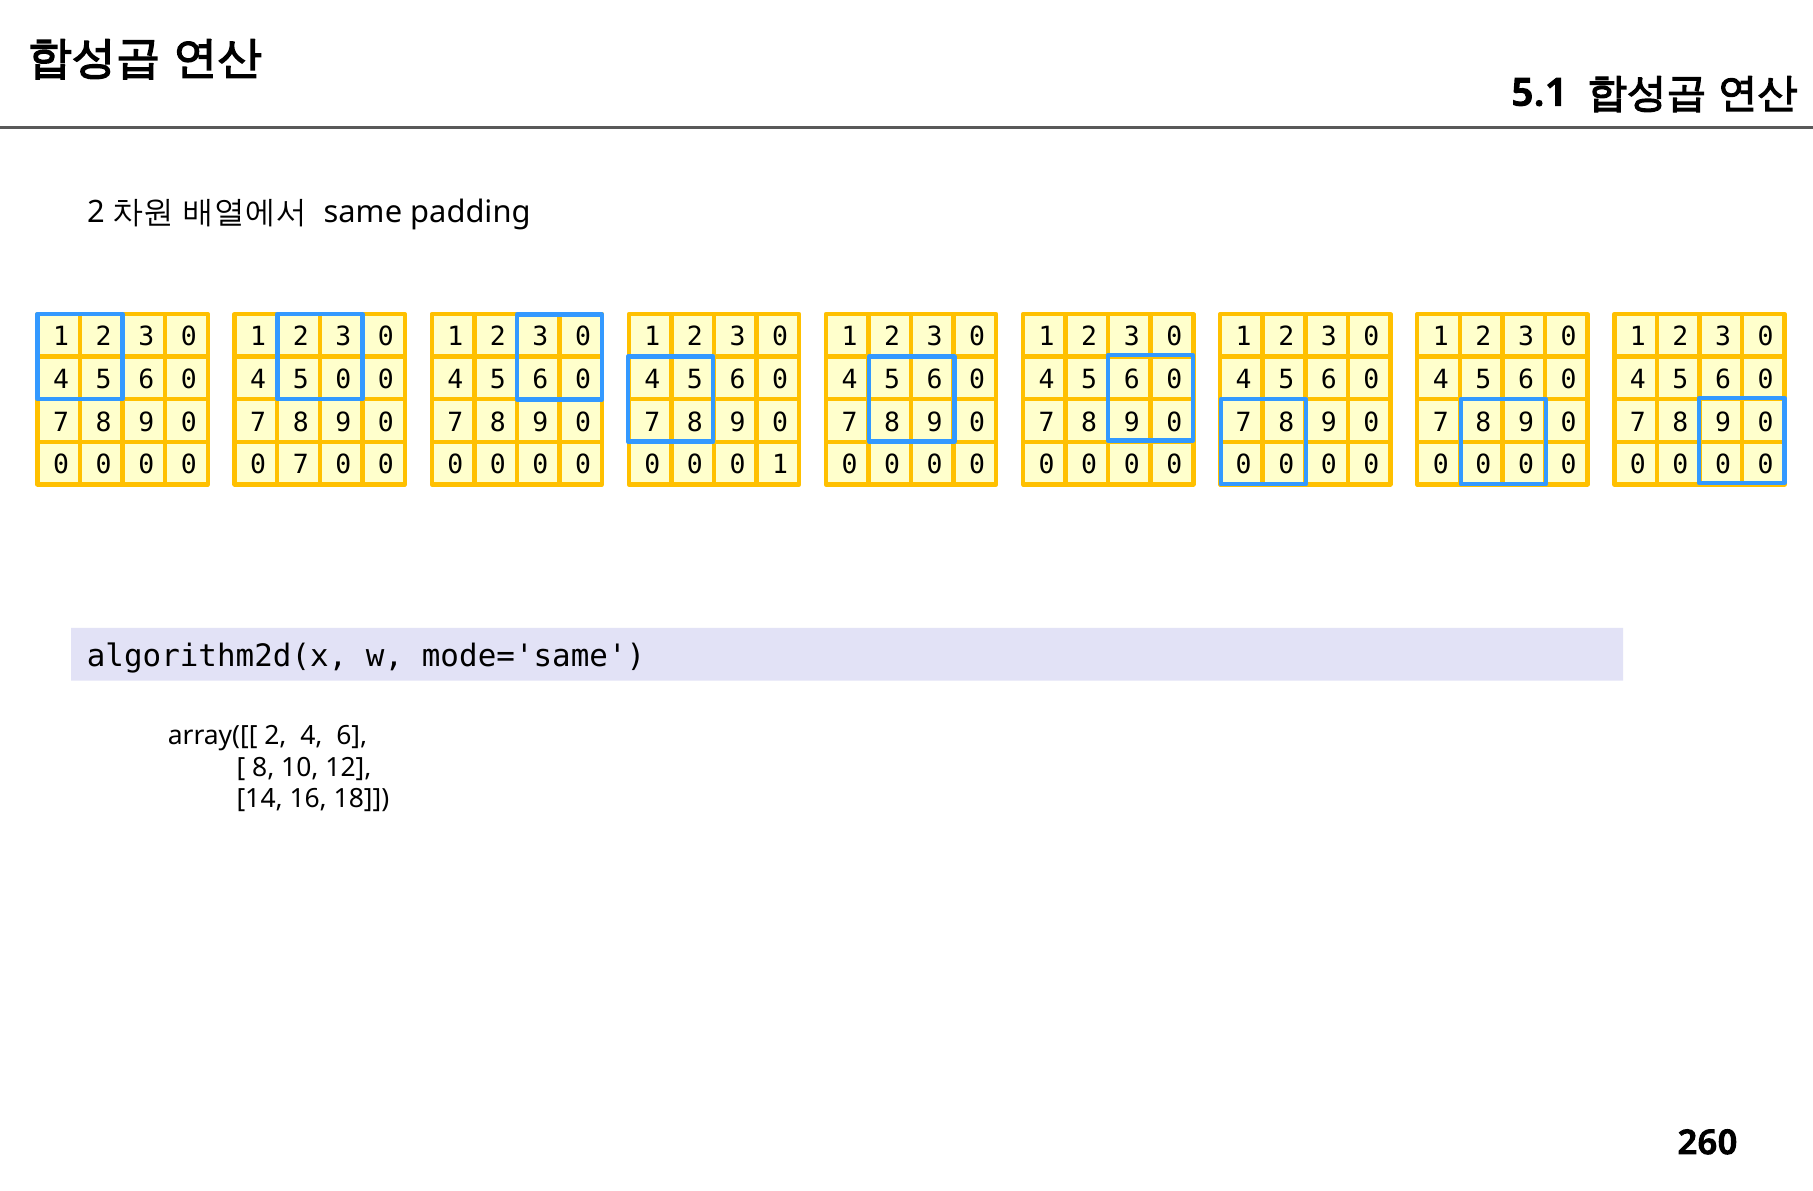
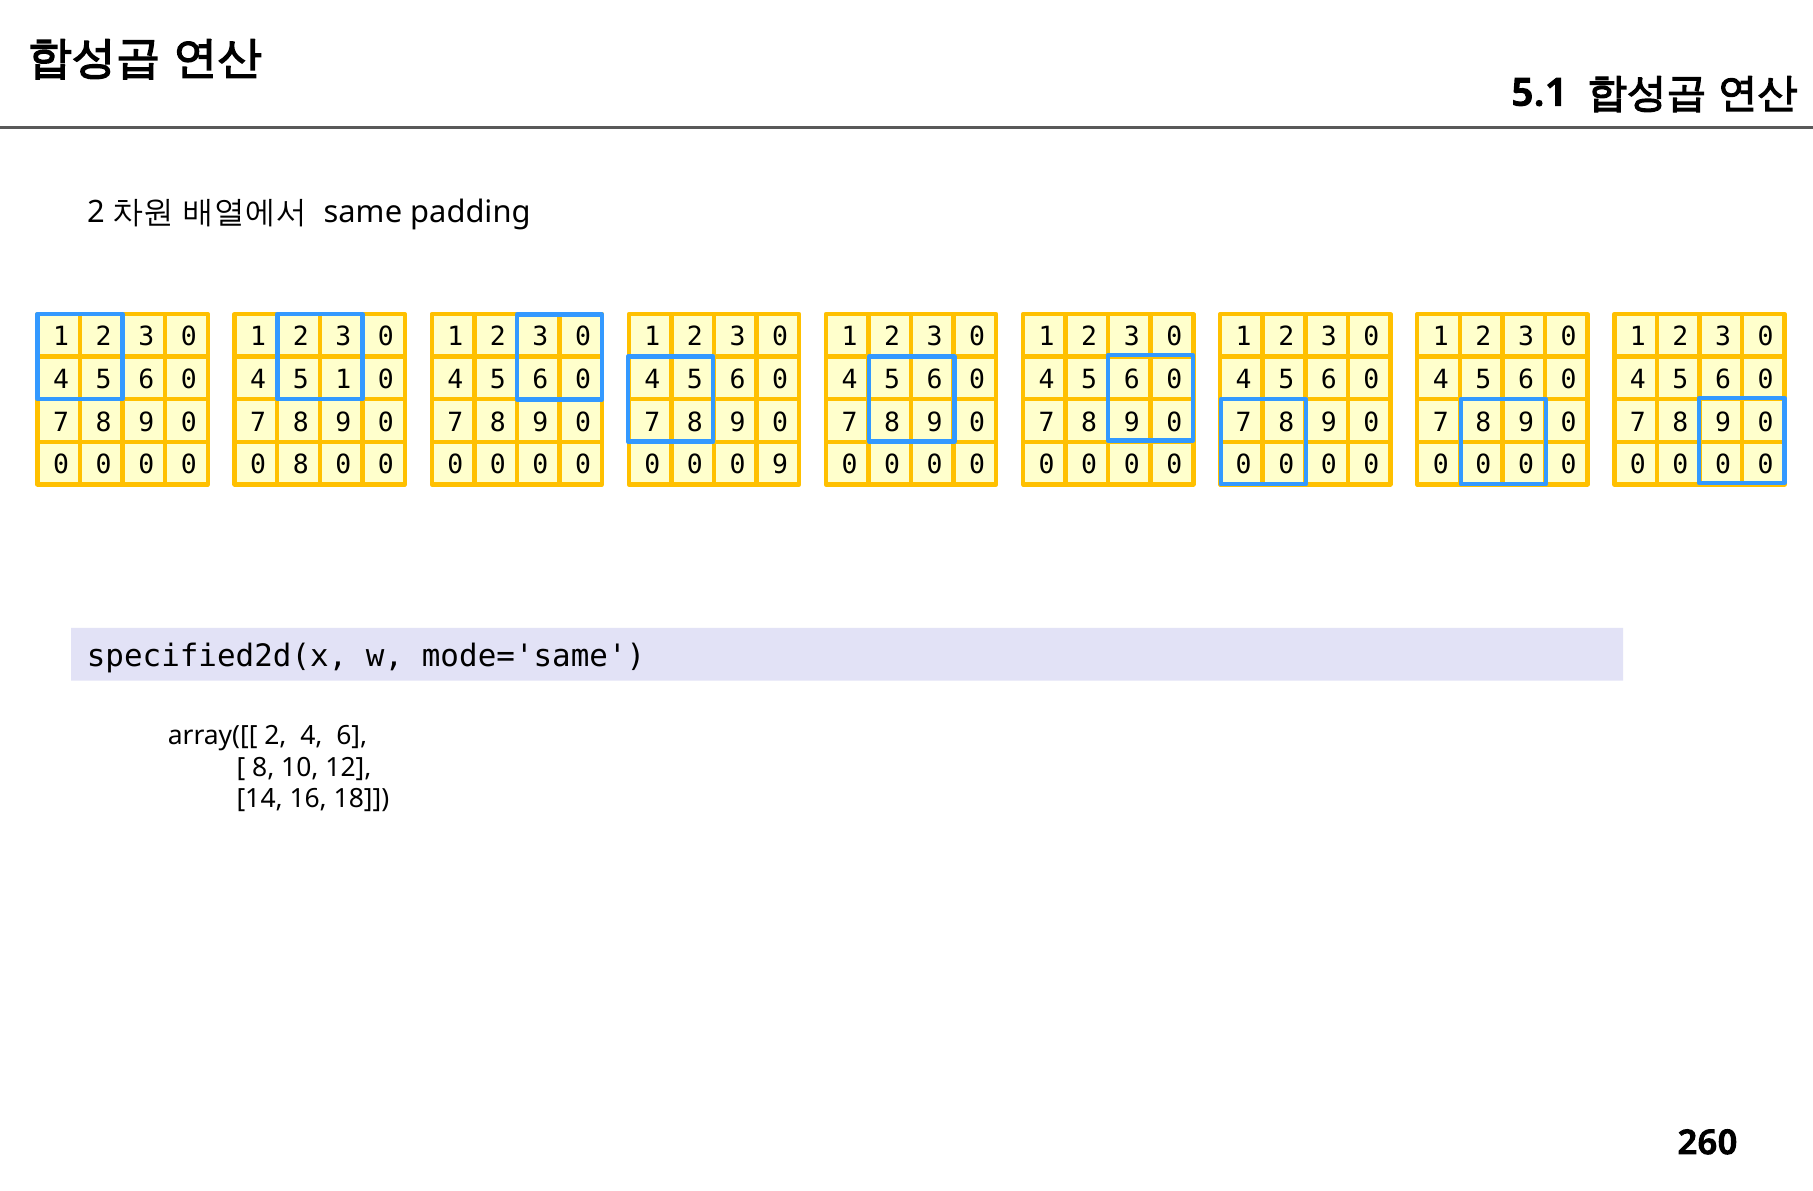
5 0: 0 -> 1 (343, 380)
7: 7 -> 8 (301, 465)
1: 1 -> 9 (780, 465)
algorithm2d(x: algorithm2d(x -> specified2d(x (217, 656)
